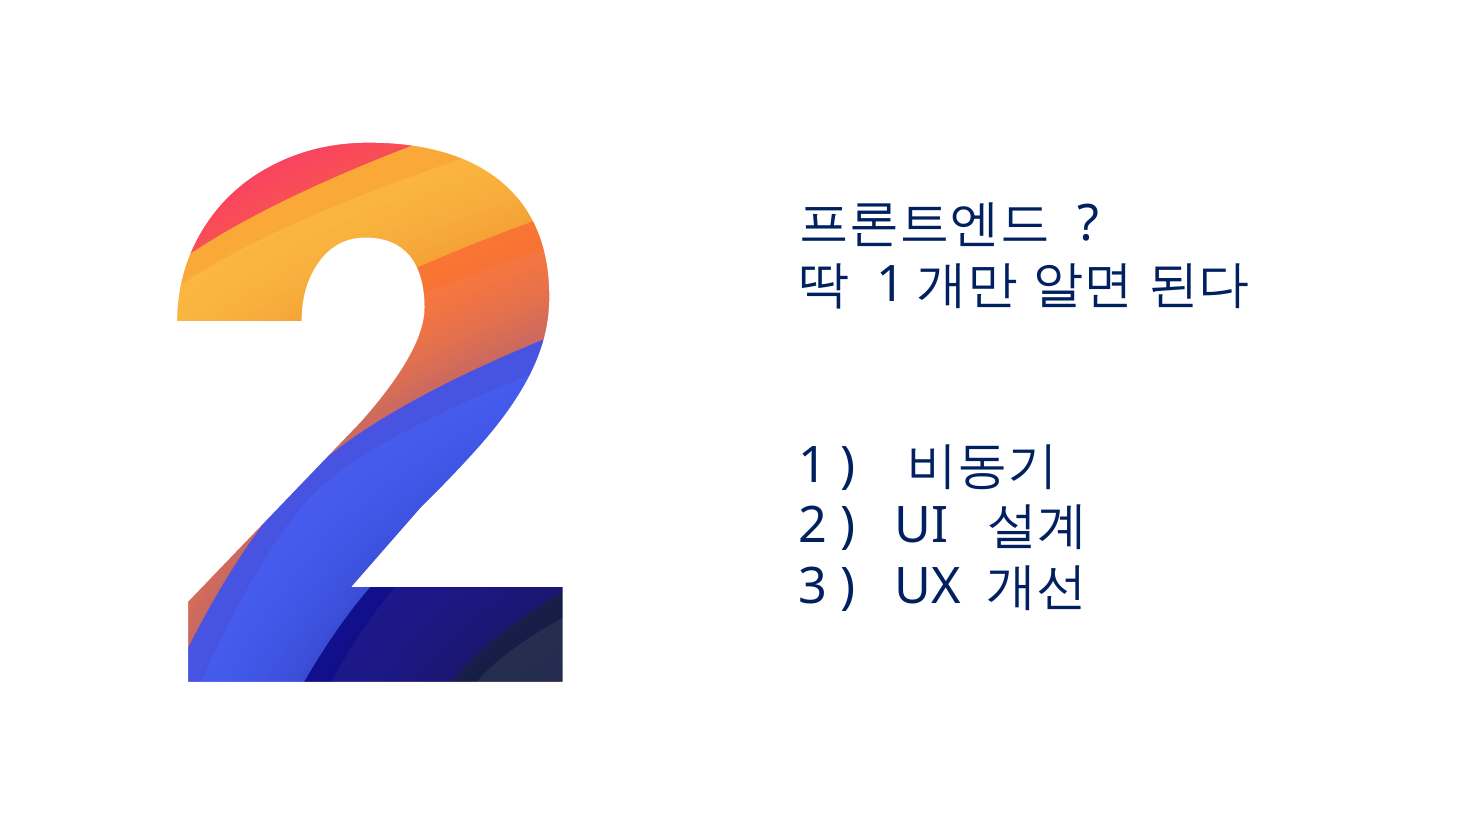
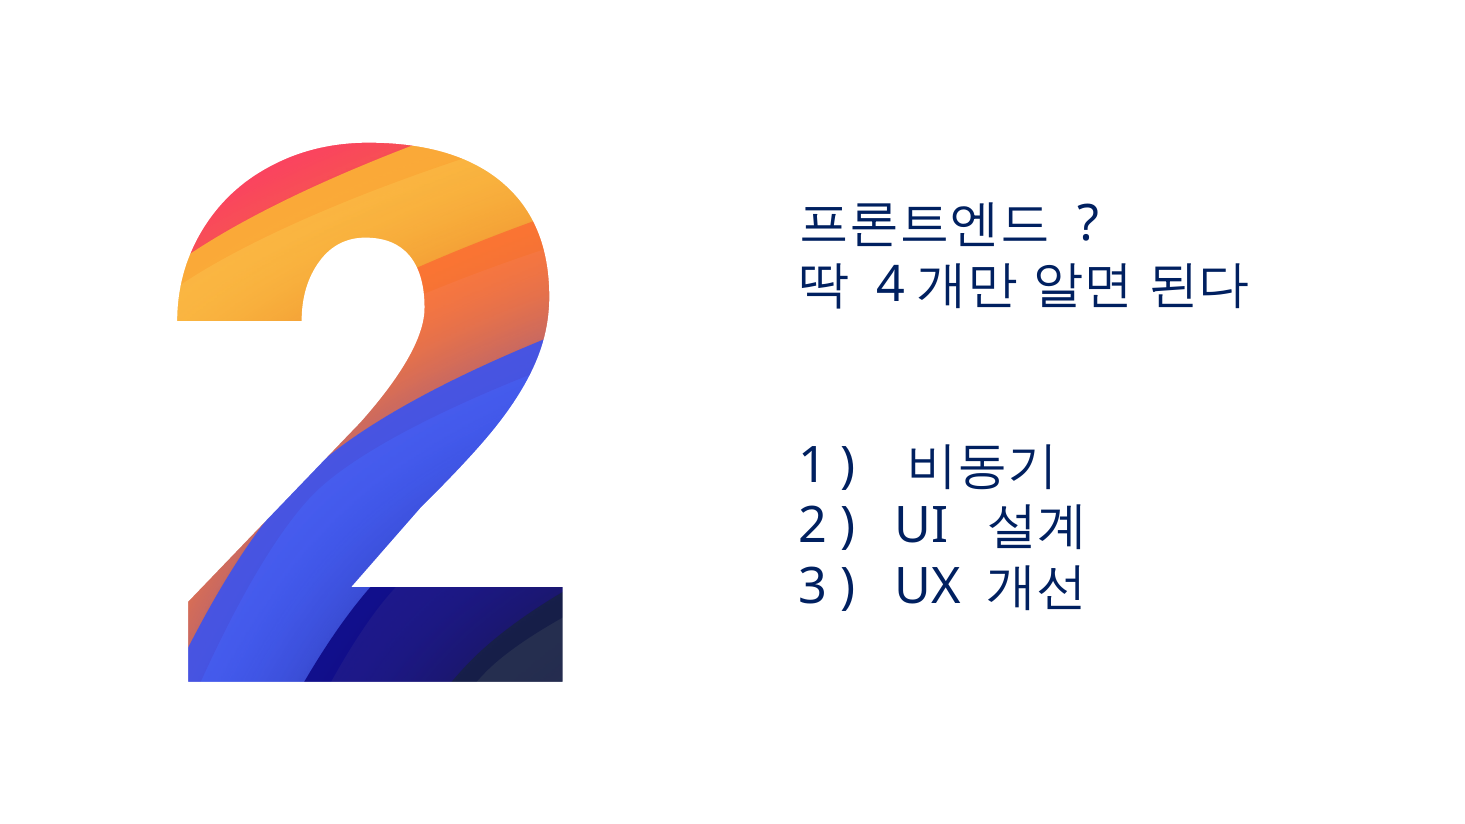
1: 1 -> 4 (890, 284)
